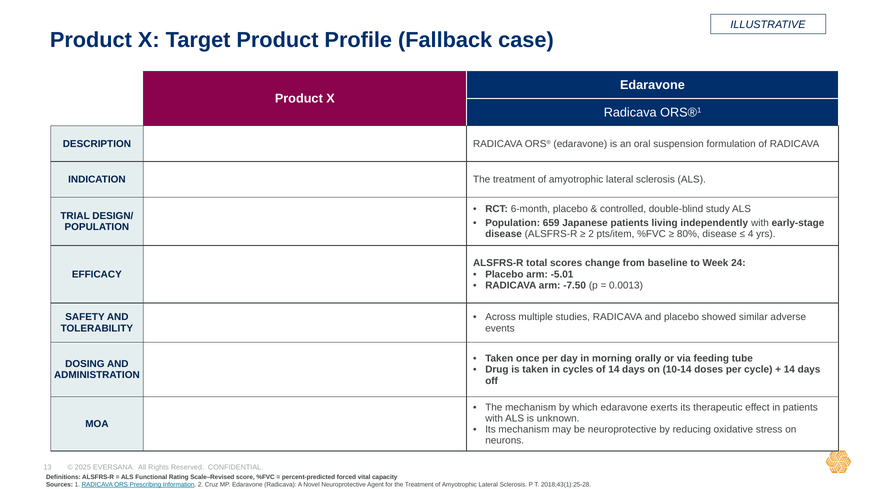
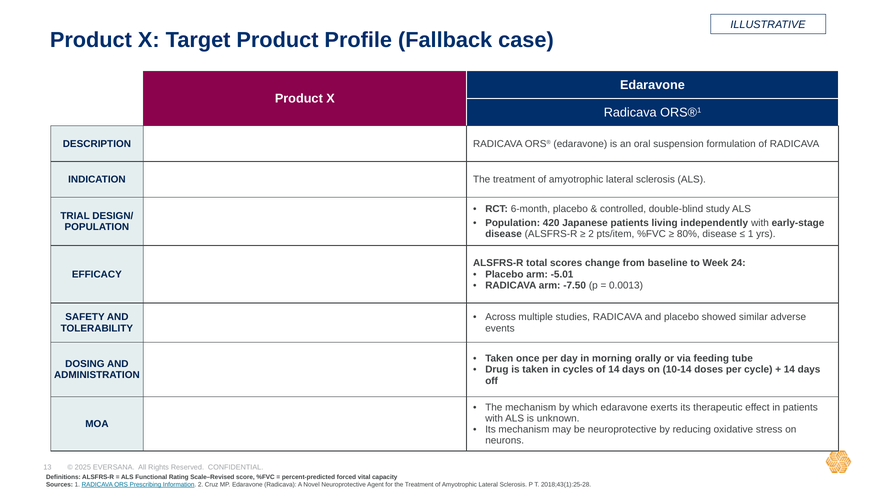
659: 659 -> 420 (551, 223)
4: 4 -> 1 (751, 234)
